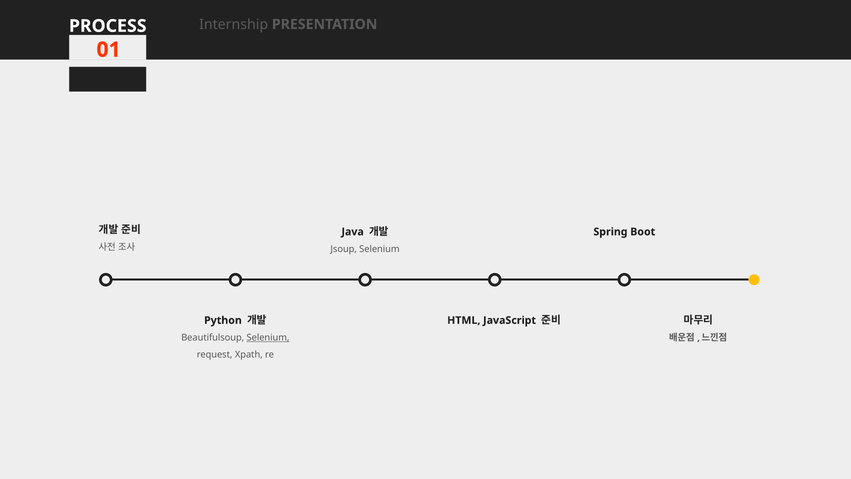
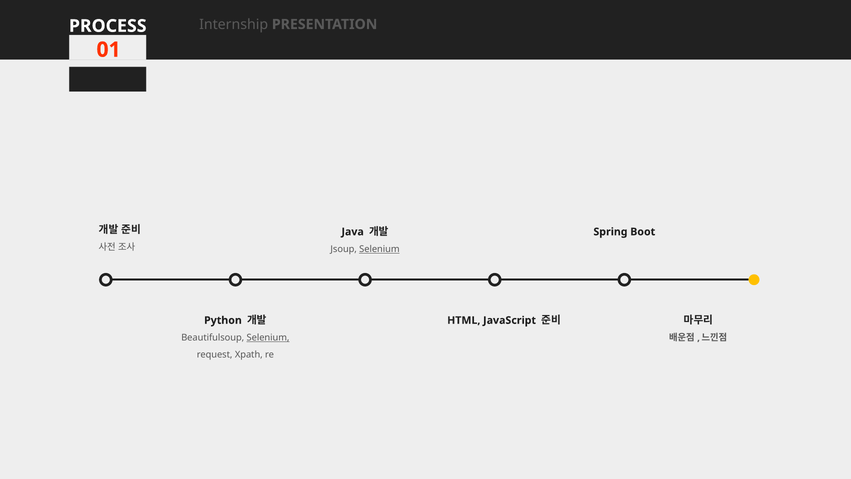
Selenium underline: none -> present (379, 249)
